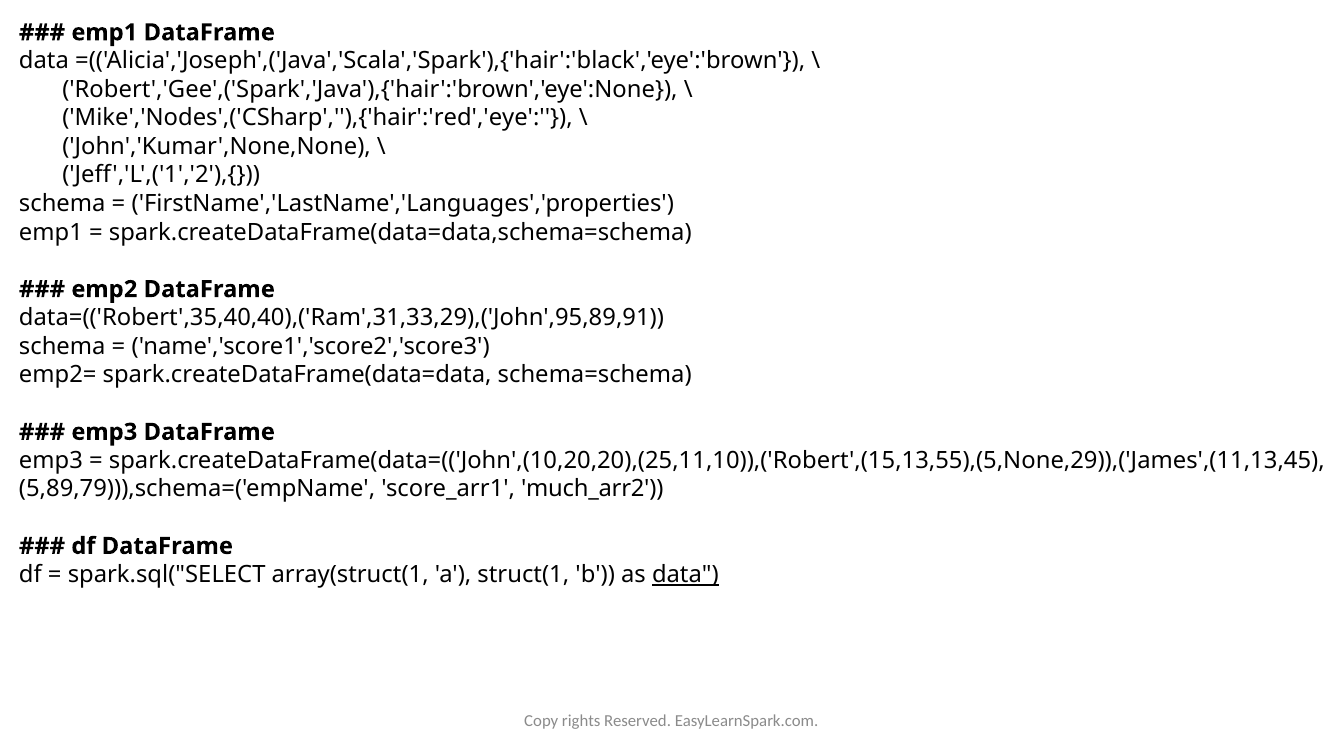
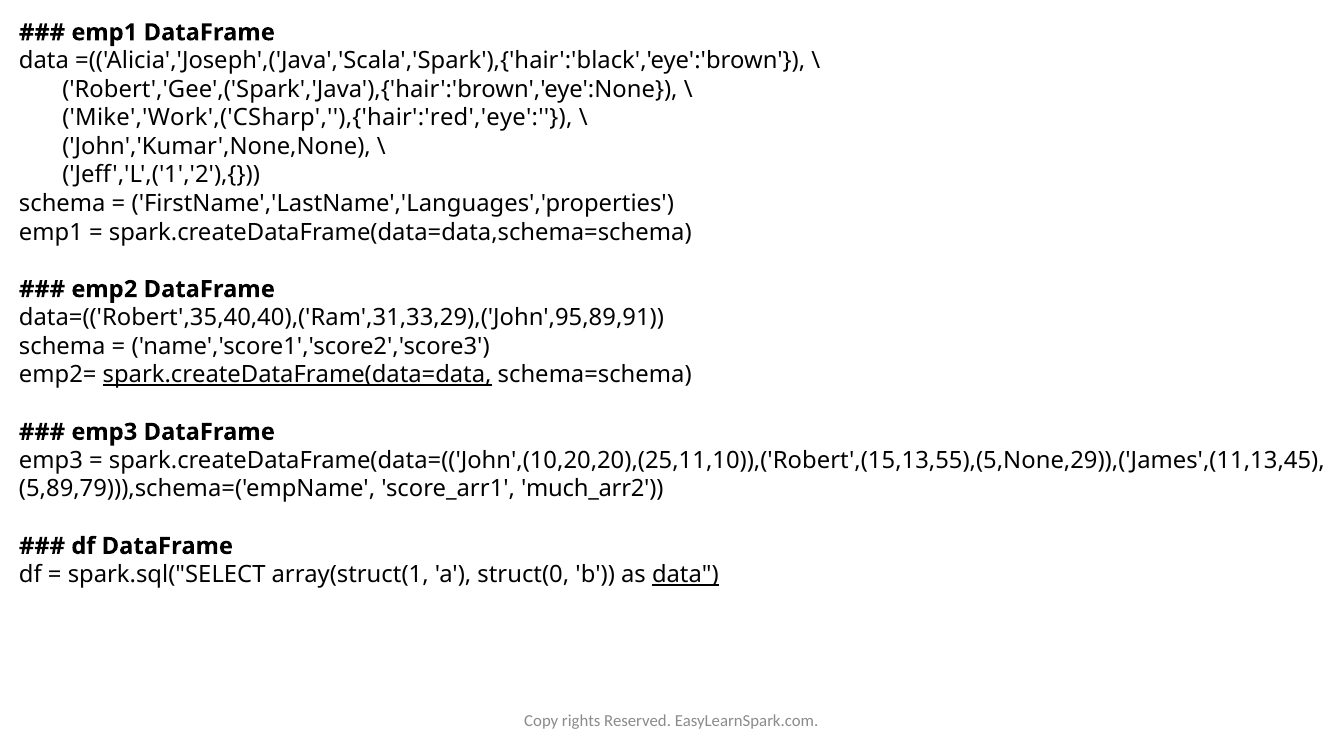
Mike','Nodes',('CSharp',''),{'hair':'red','eye: Mike','Nodes',('CSharp',''),{'hair':'red','eye -> Mike','Work',('CSharp',''),{'hair':'red','eye (317, 118)
spark.createDataFrame(data=data underline: none -> present (297, 375)
struct(1: struct(1 -> struct(0 (523, 575)
